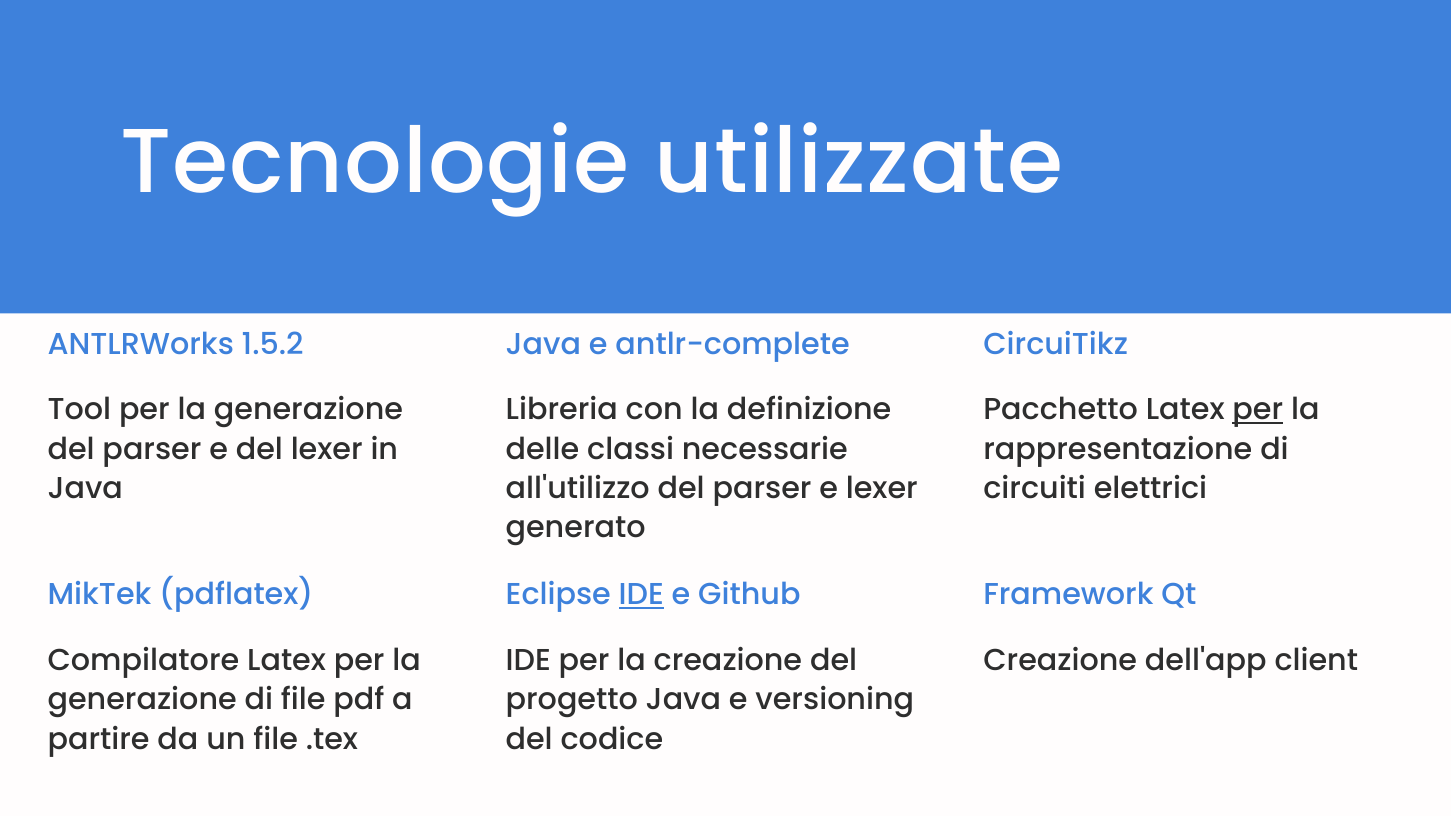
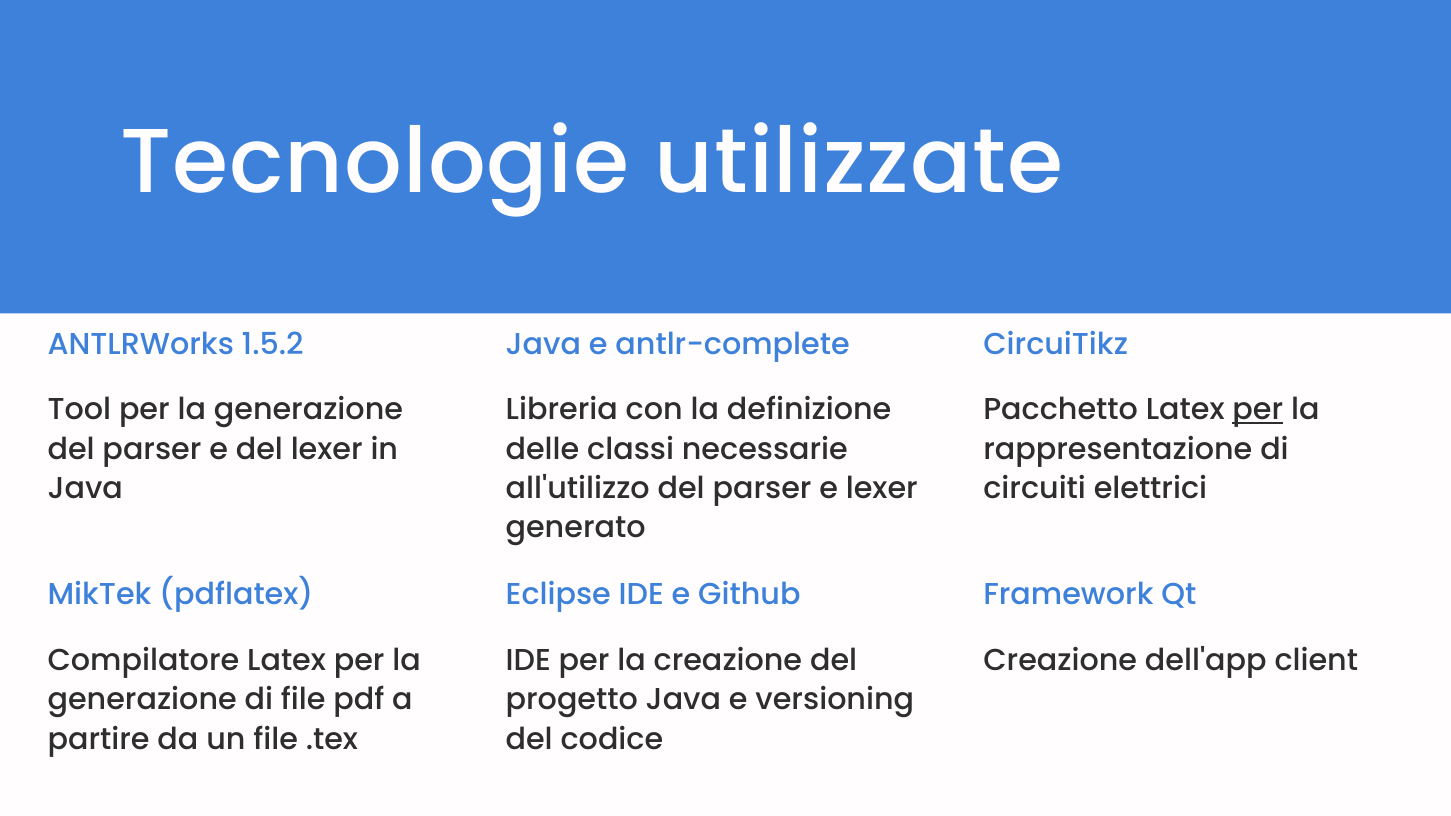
IDE underline: present -> none (641, 595)
